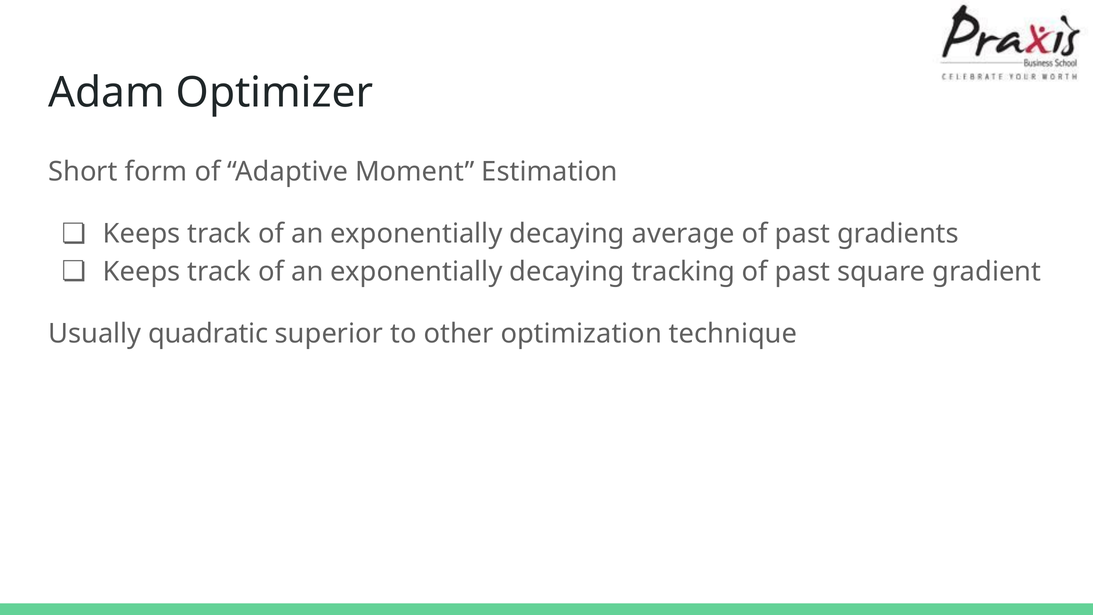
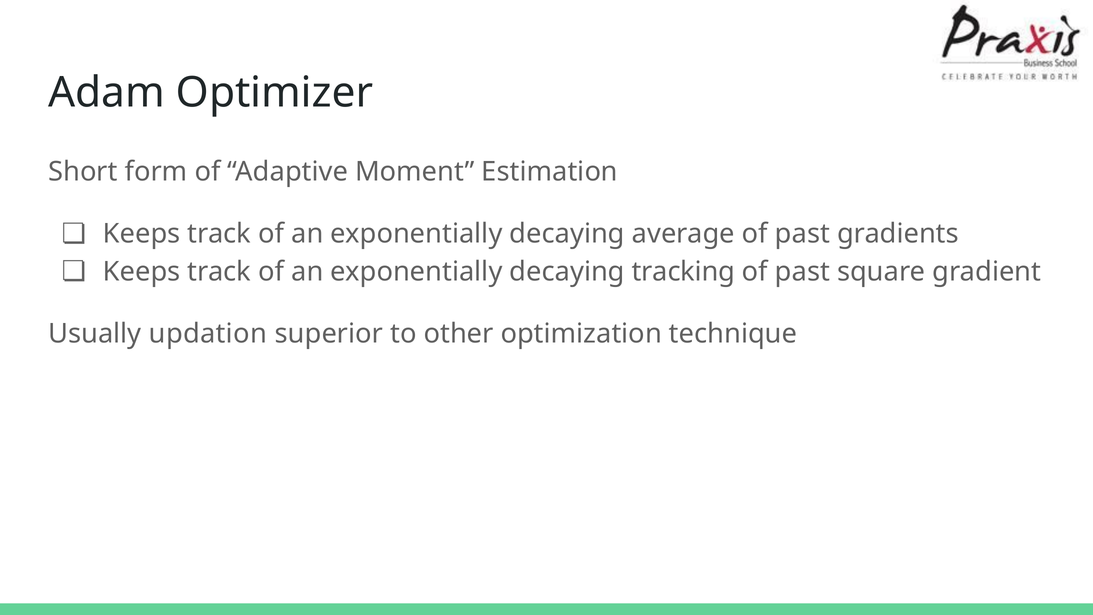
quadratic: quadratic -> updation (208, 334)
